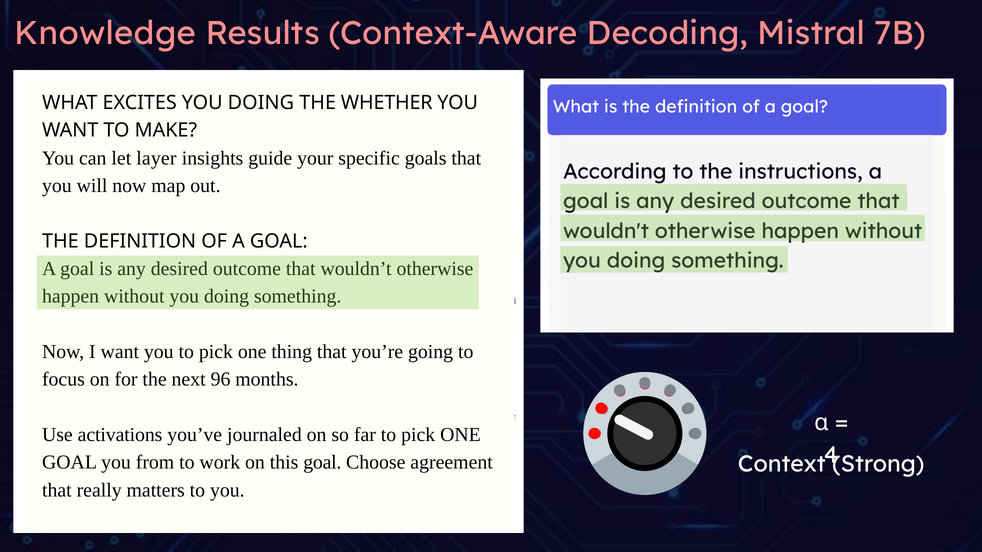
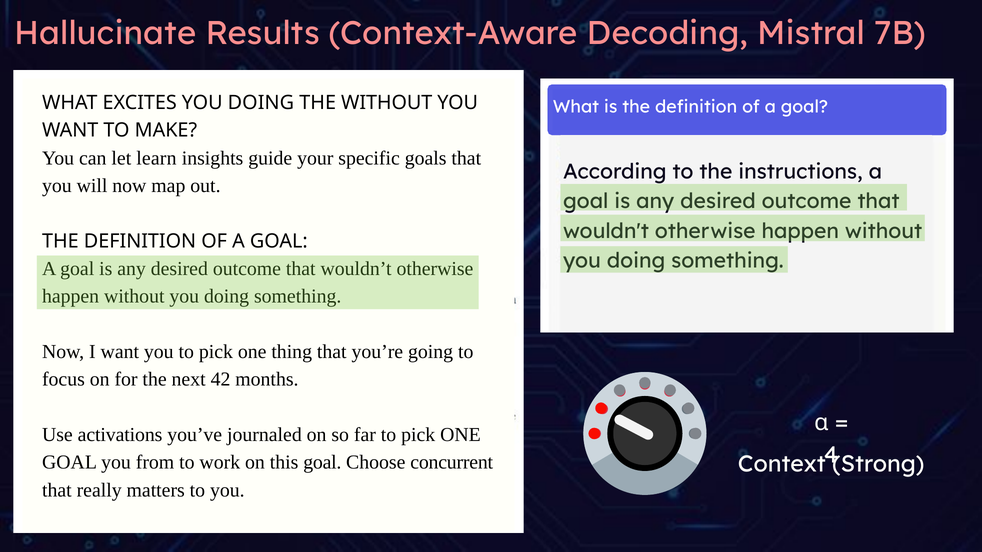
Knowledge: Knowledge -> Hallucinate (105, 34)
THE WHETHER: WHETHER -> WITHOUT (387, 103)
layer: layer -> learn (156, 158)
96: 96 -> 42 (221, 380)
agreement: agreement -> concurrent (452, 463)
